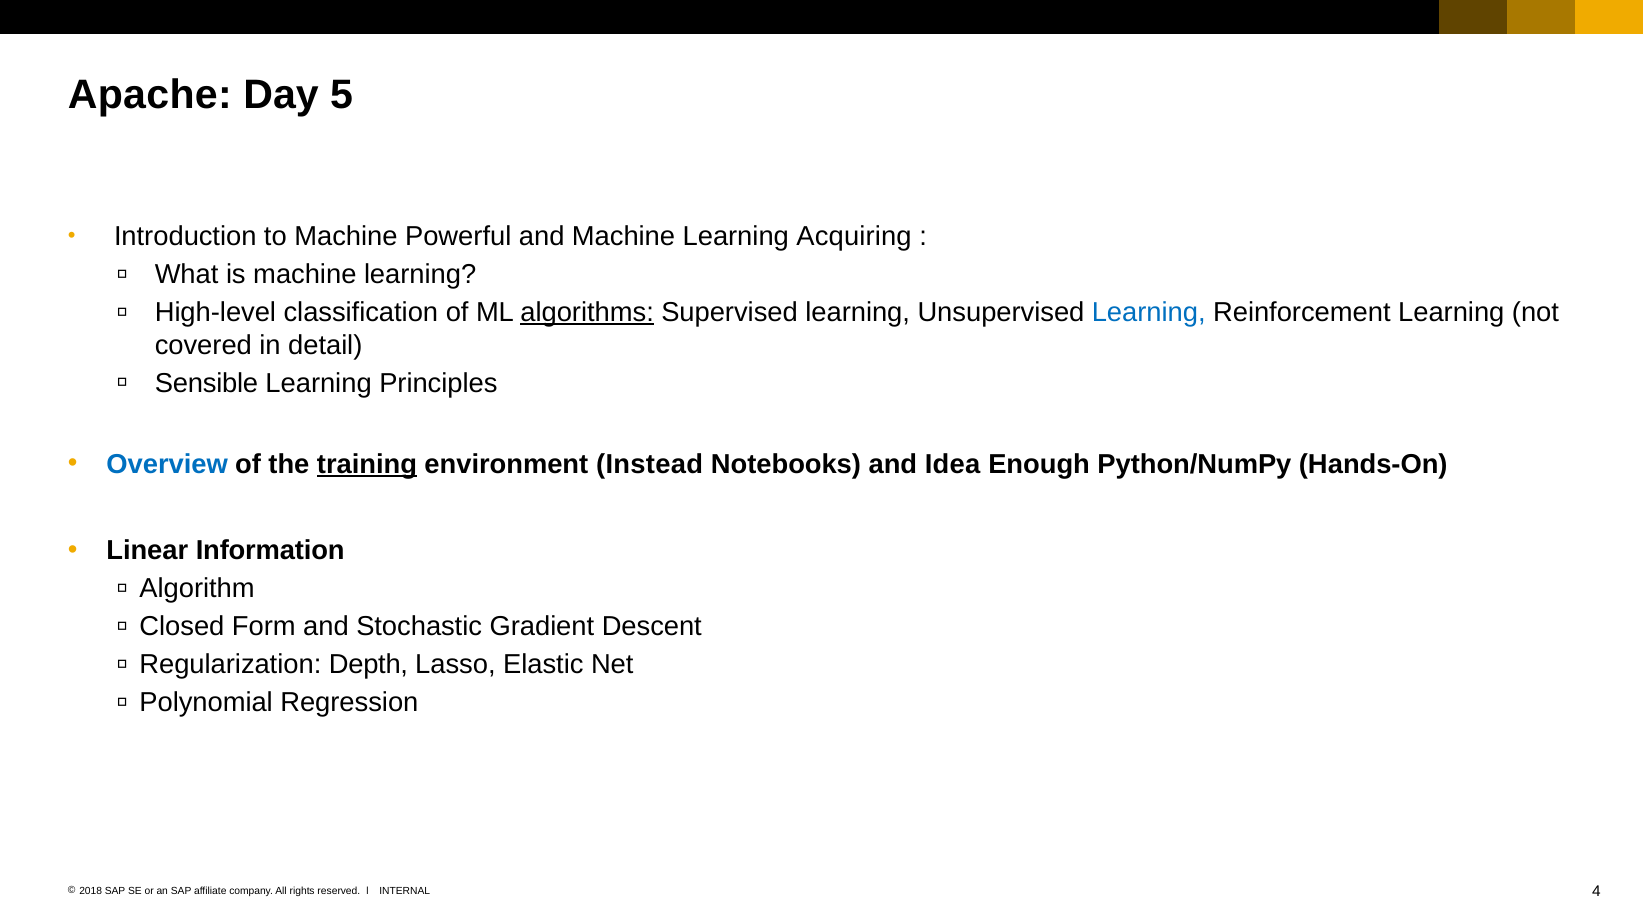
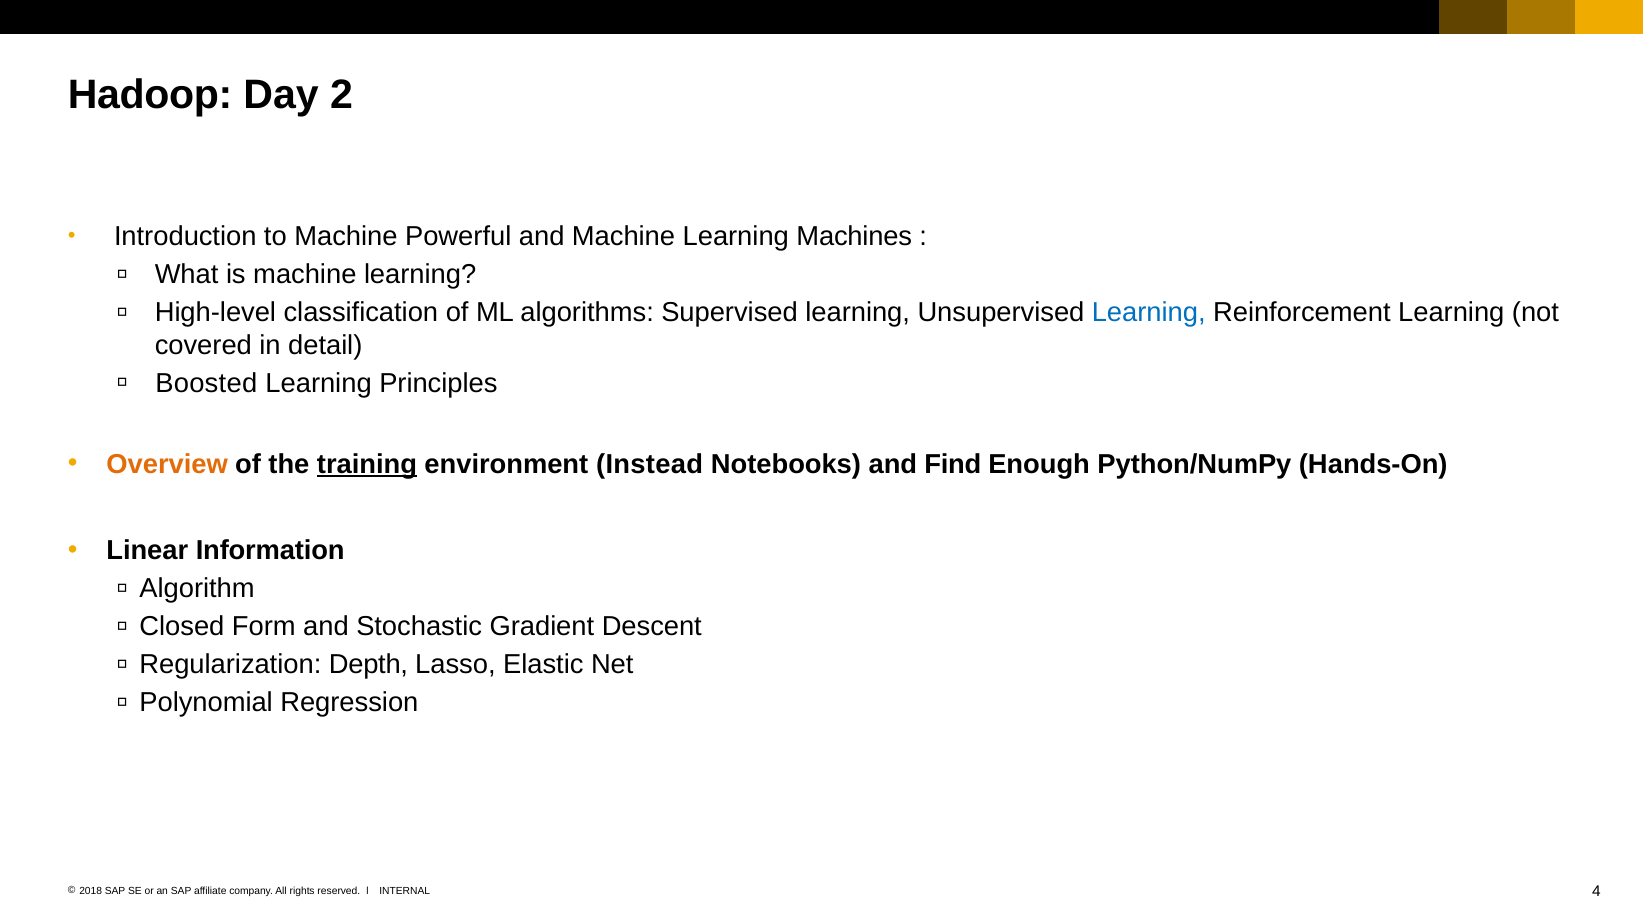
Apache: Apache -> Hadoop (150, 95)
5: 5 -> 2 (342, 95)
Acquiring: Acquiring -> Machines (854, 237)
algorithms underline: present -> none (587, 313)
Sensible: Sensible -> Boosted (206, 383)
Overview colour: blue -> orange (167, 464)
Idea: Idea -> Find (953, 464)
